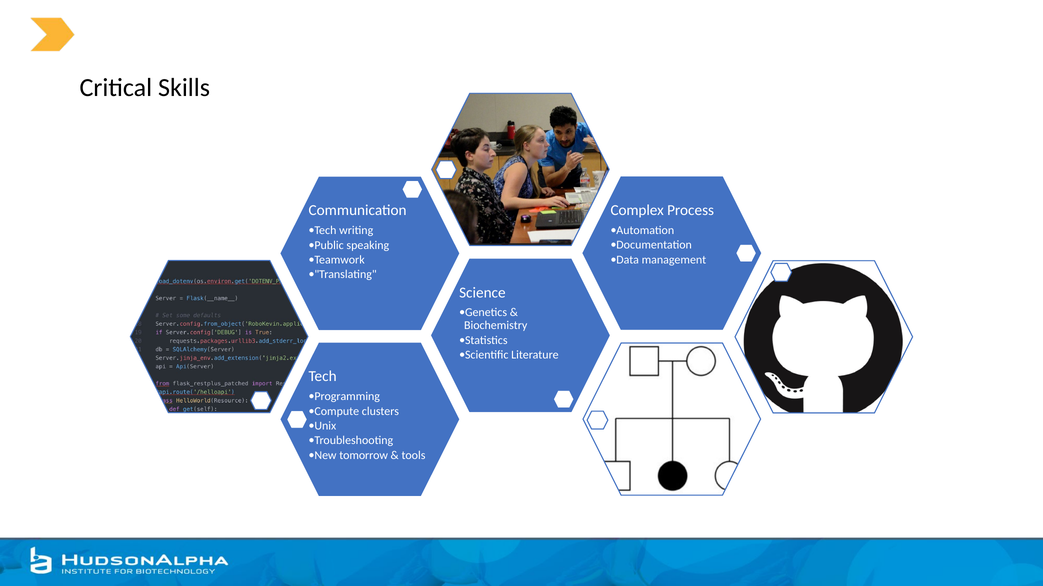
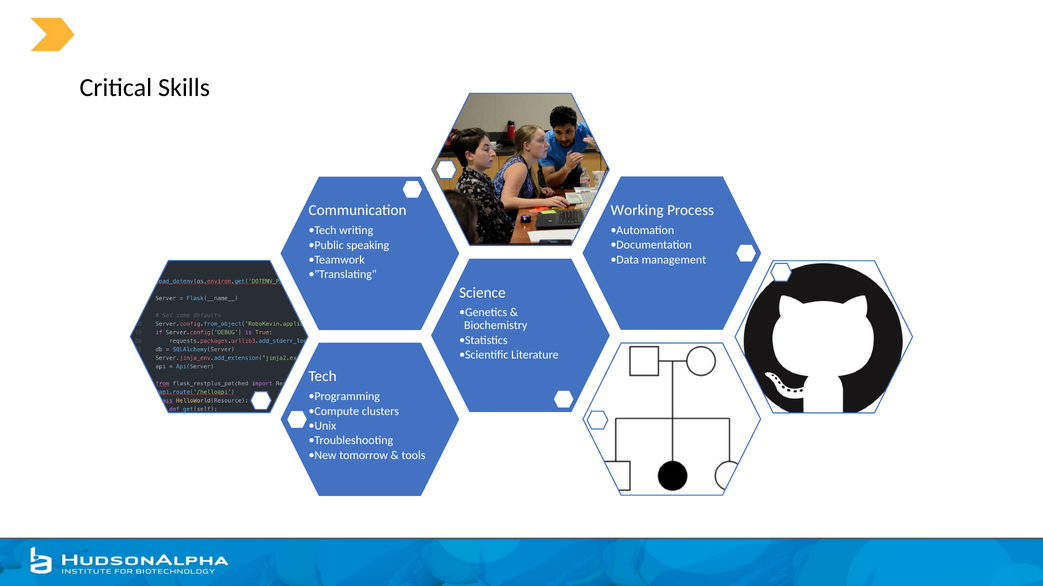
Complex: Complex -> Working (637, 210)
